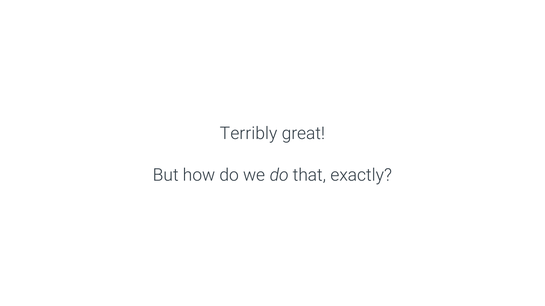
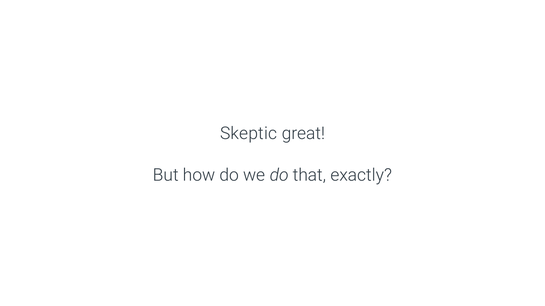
Terribly: Terribly -> Skeptic (249, 134)
